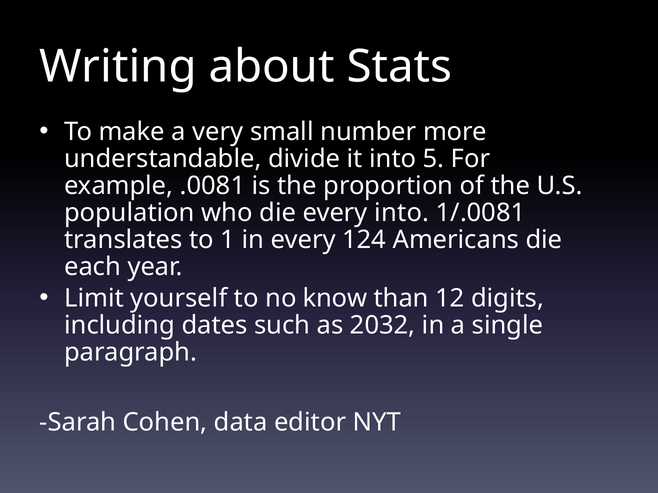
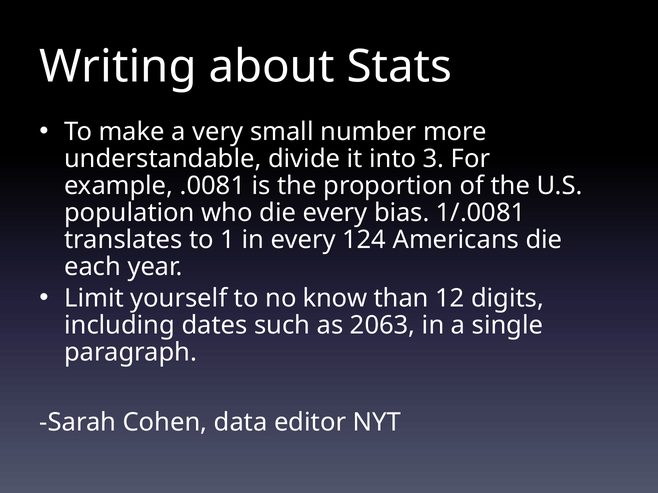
5: 5 -> 3 (434, 159)
every into: into -> bias (402, 213)
2032: 2032 -> 2063 (383, 326)
